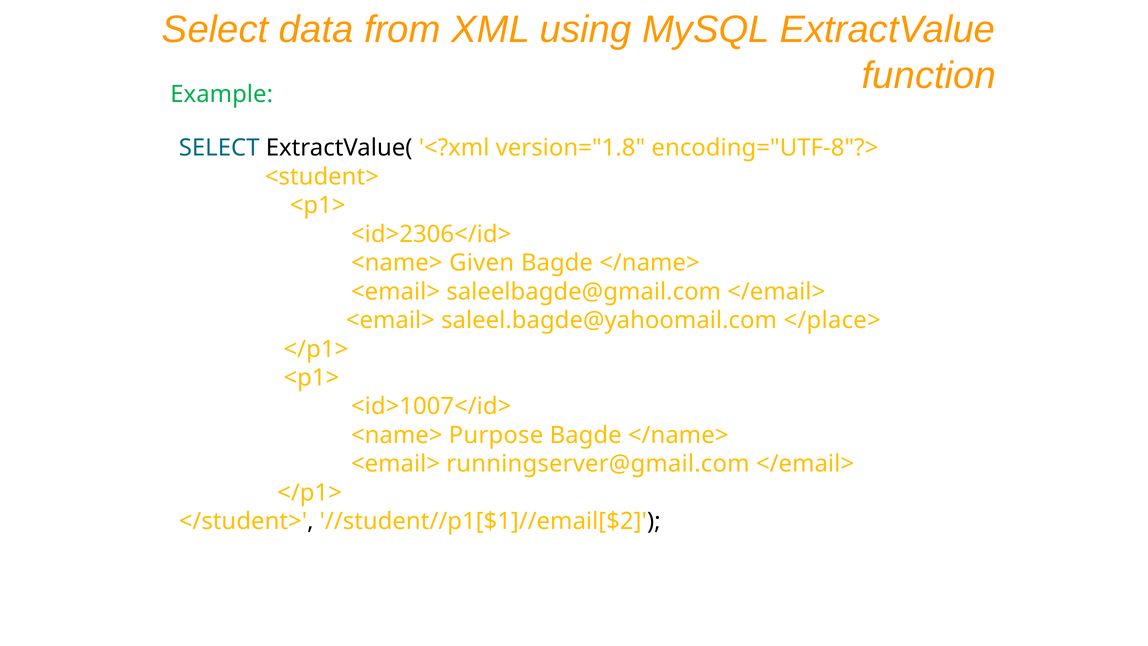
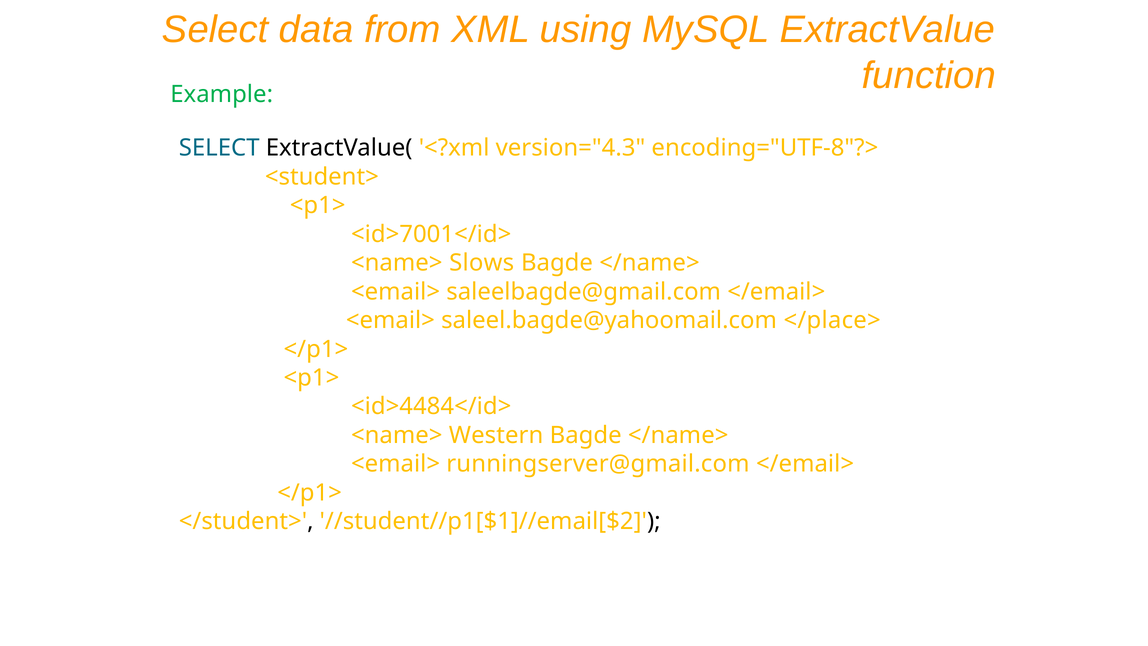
version="1.8: version="1.8 -> version="4.3 (570, 148)
<id>2306</id>: <id>2306</id> -> <id>7001</id> (431, 234)
Given: Given -> Slows (482, 263)
<id>1007</id>: <id>1007</id> -> <id>4484</id> (431, 406)
Purpose: Purpose -> Western (496, 435)
